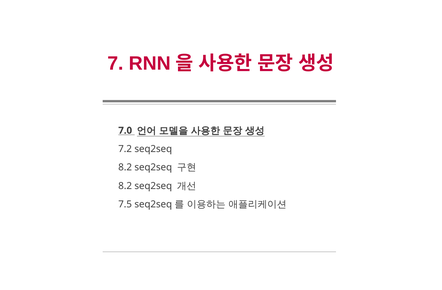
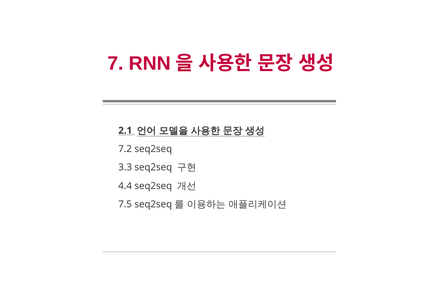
7.0: 7.0 -> 2.1 (125, 131)
8.2: 8.2 -> 3.3 (125, 168)
8.2: 8.2 -> 4.4 (125, 186)
